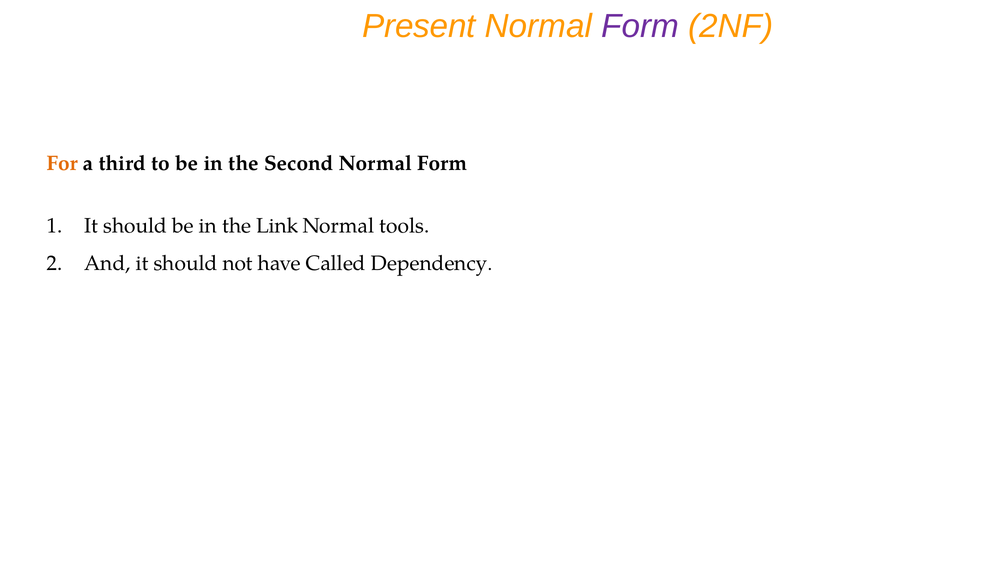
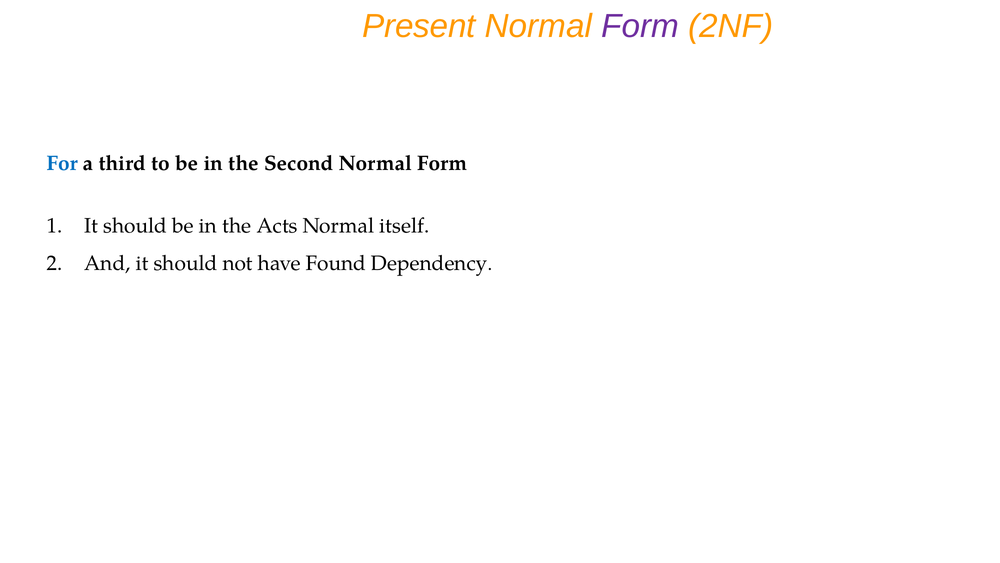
For colour: orange -> blue (62, 163)
Link: Link -> Acts (277, 226)
tools: tools -> itself (404, 226)
Called: Called -> Found (336, 263)
